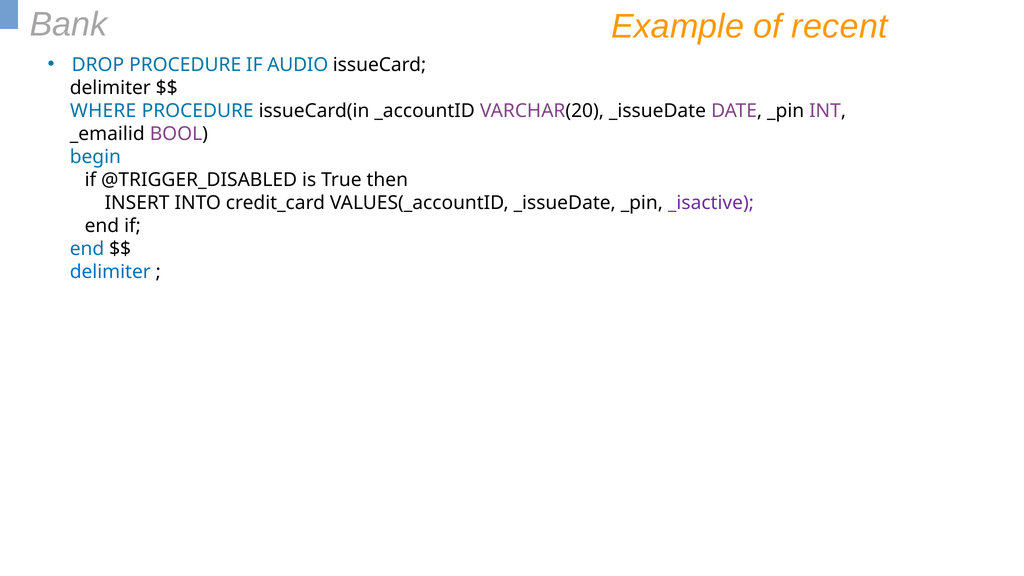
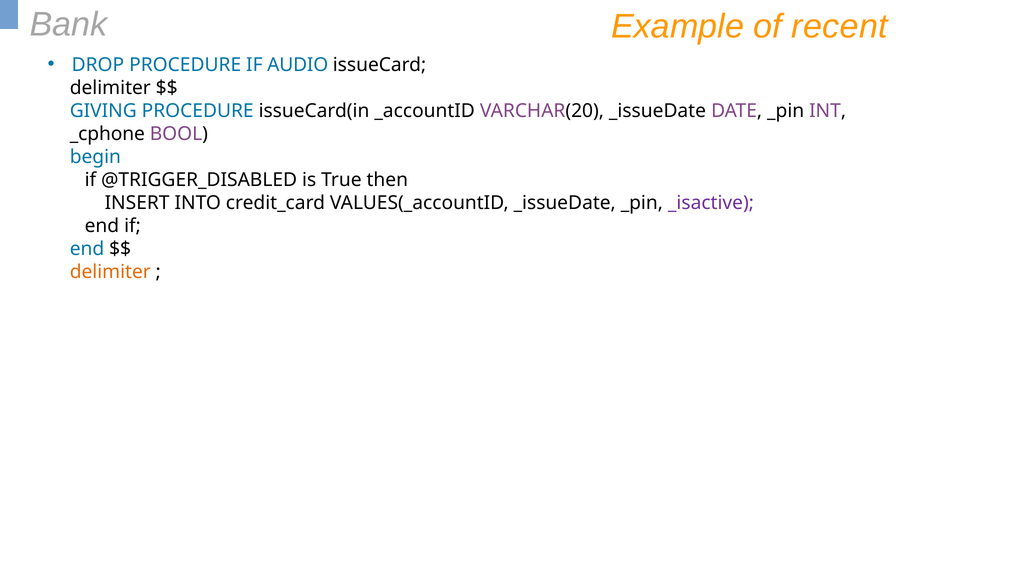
WHERE: WHERE -> GIVING (103, 111)
_emailid: _emailid -> _cphone (107, 134)
delimiter colour: blue -> orange (110, 272)
